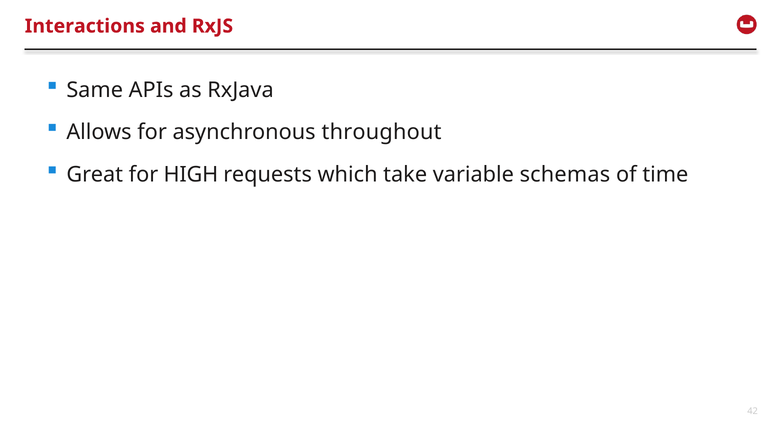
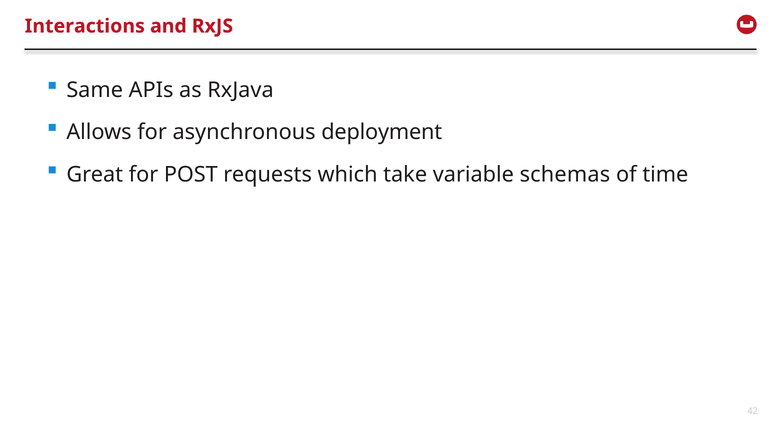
throughout: throughout -> deployment (382, 132)
HIGH: HIGH -> POST (191, 175)
